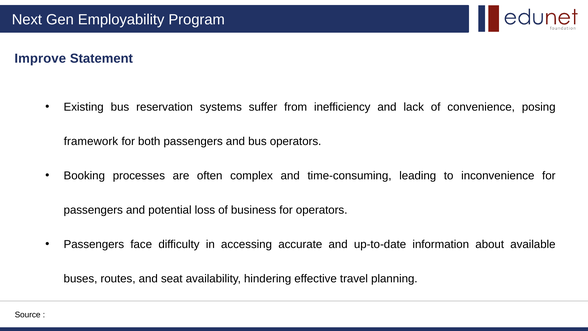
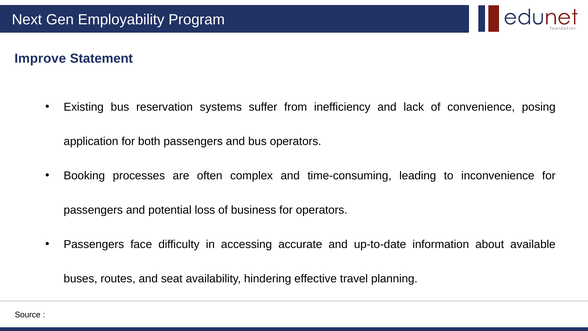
framework: framework -> application (91, 141)
